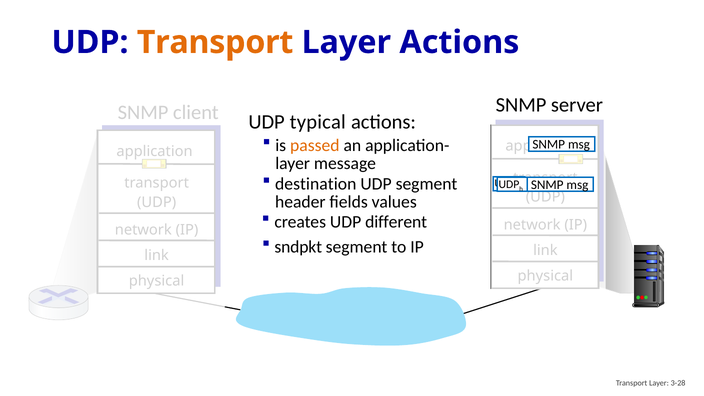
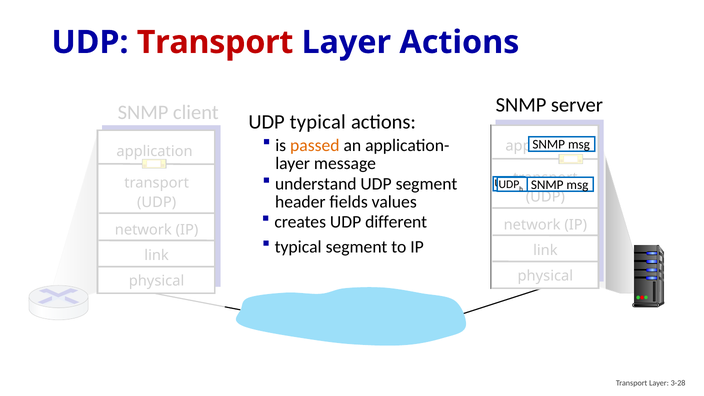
Transport colour: orange -> red (215, 42)
destination: destination -> understand (316, 184)
sndpkt: sndpkt -> typical (298, 247)
